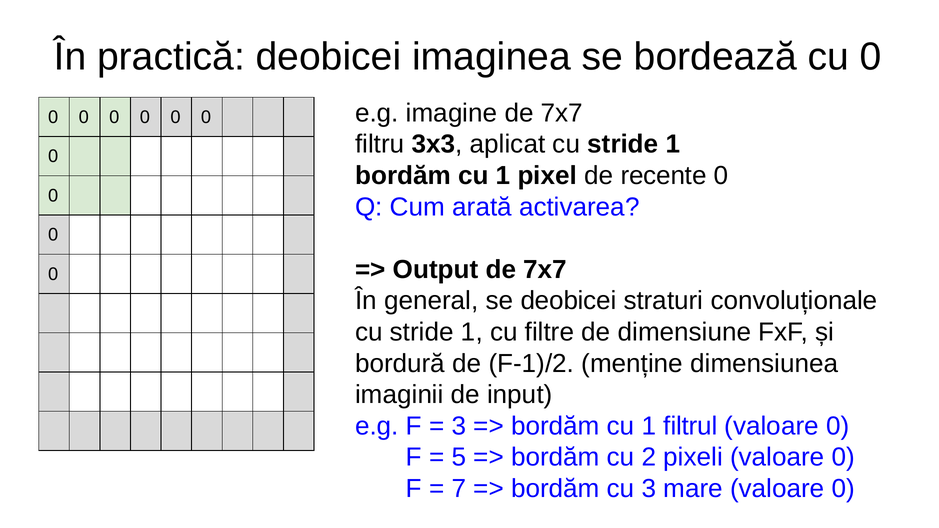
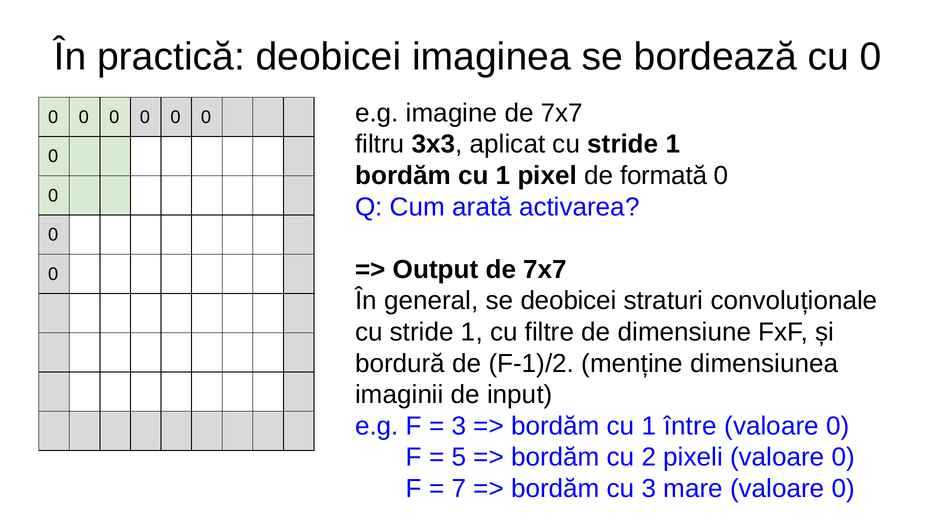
recente: recente -> formată (664, 176)
filtrul: filtrul -> între (690, 426)
